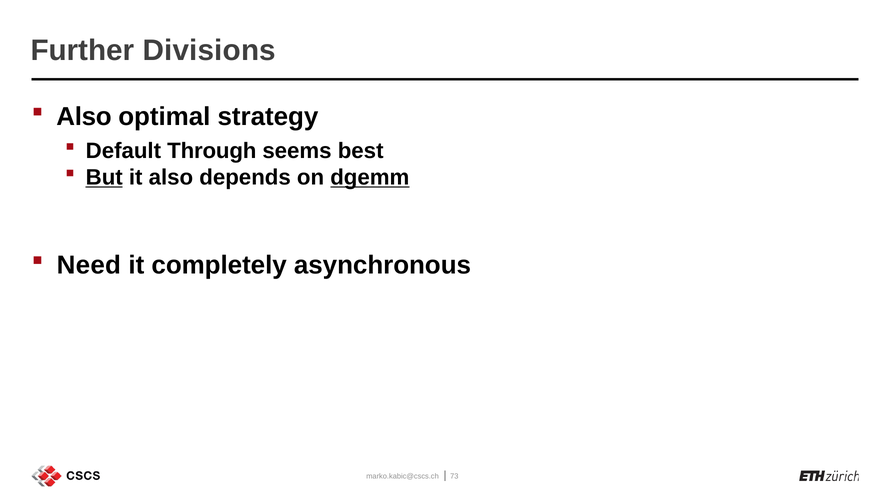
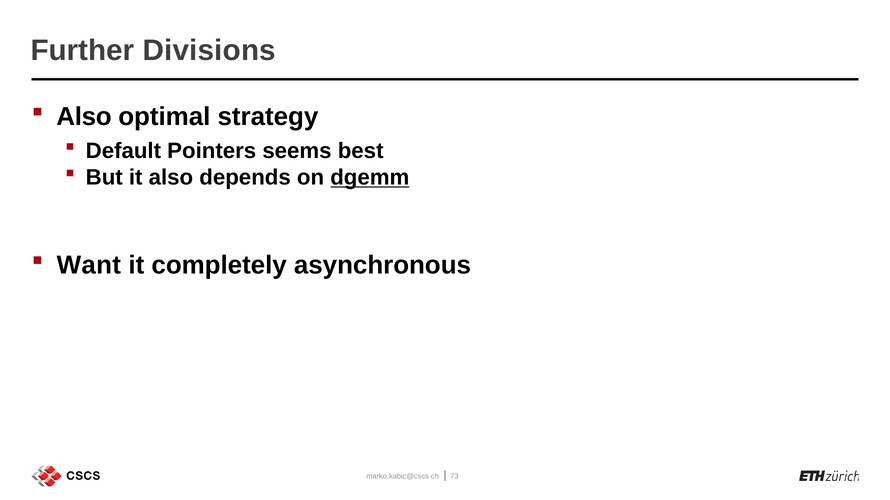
Through: Through -> Pointers (212, 151)
But underline: present -> none (104, 178)
Need: Need -> Want (89, 265)
